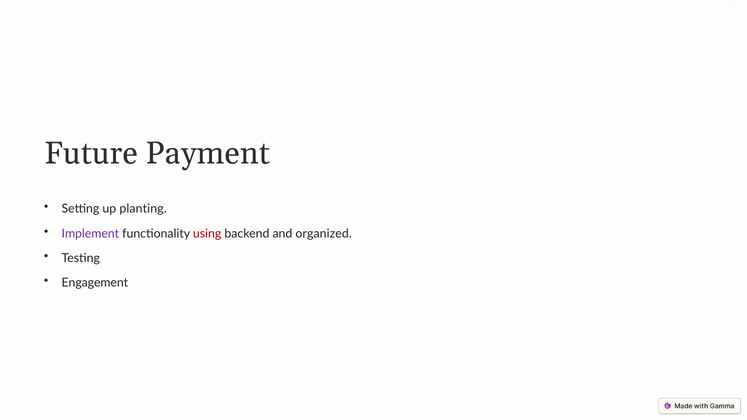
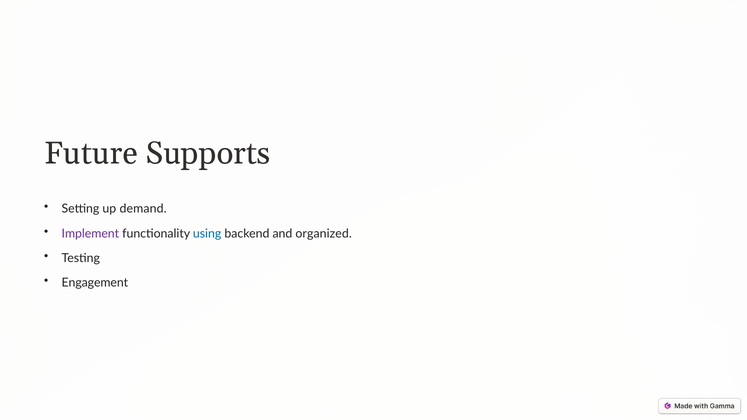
Payment: Payment -> Supports (208, 153)
planting: planting -> demand (143, 209)
using colour: red -> blue (207, 234)
